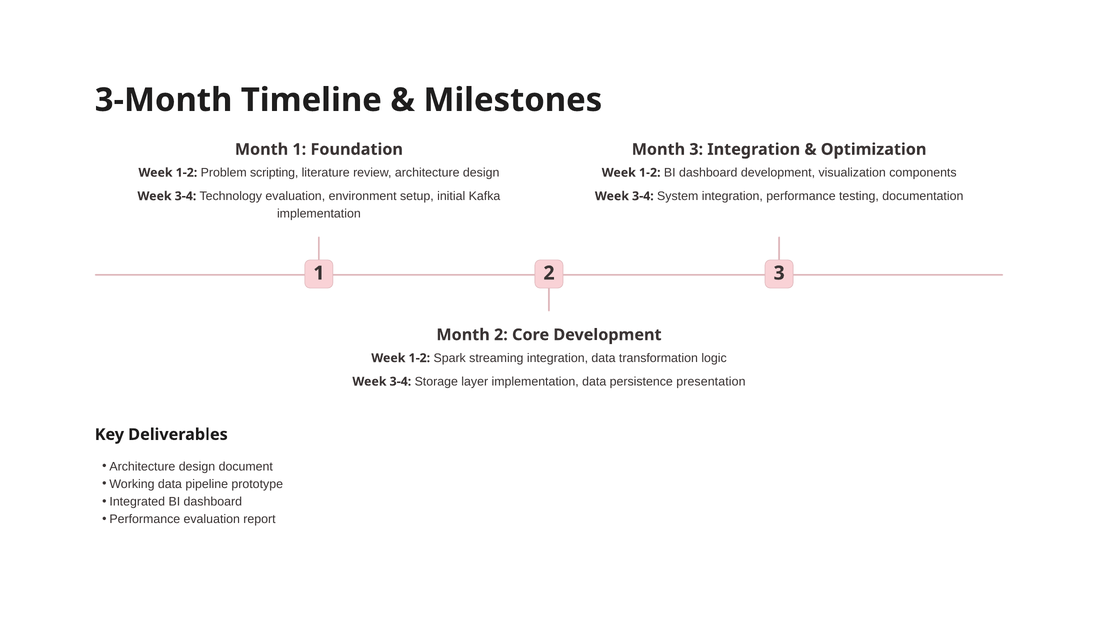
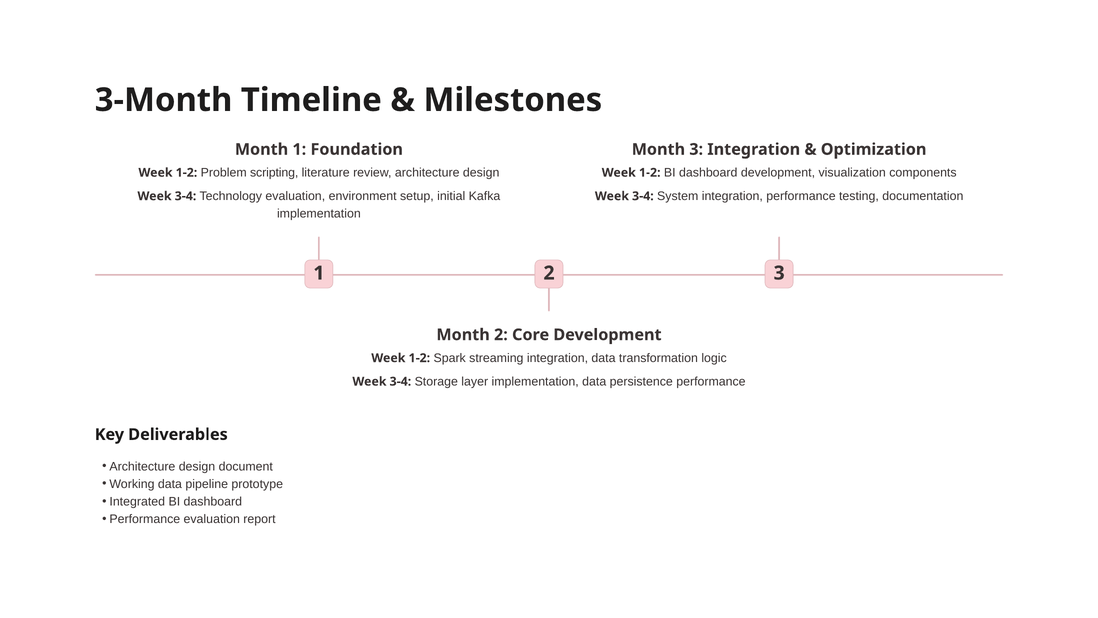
persistence presentation: presentation -> performance (711, 381)
